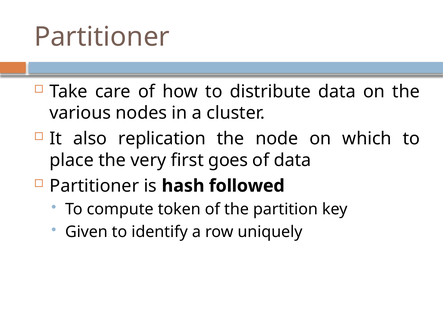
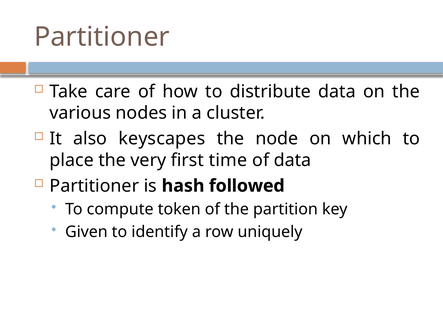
replication: replication -> keyscapes (162, 139)
goes: goes -> time (228, 160)
